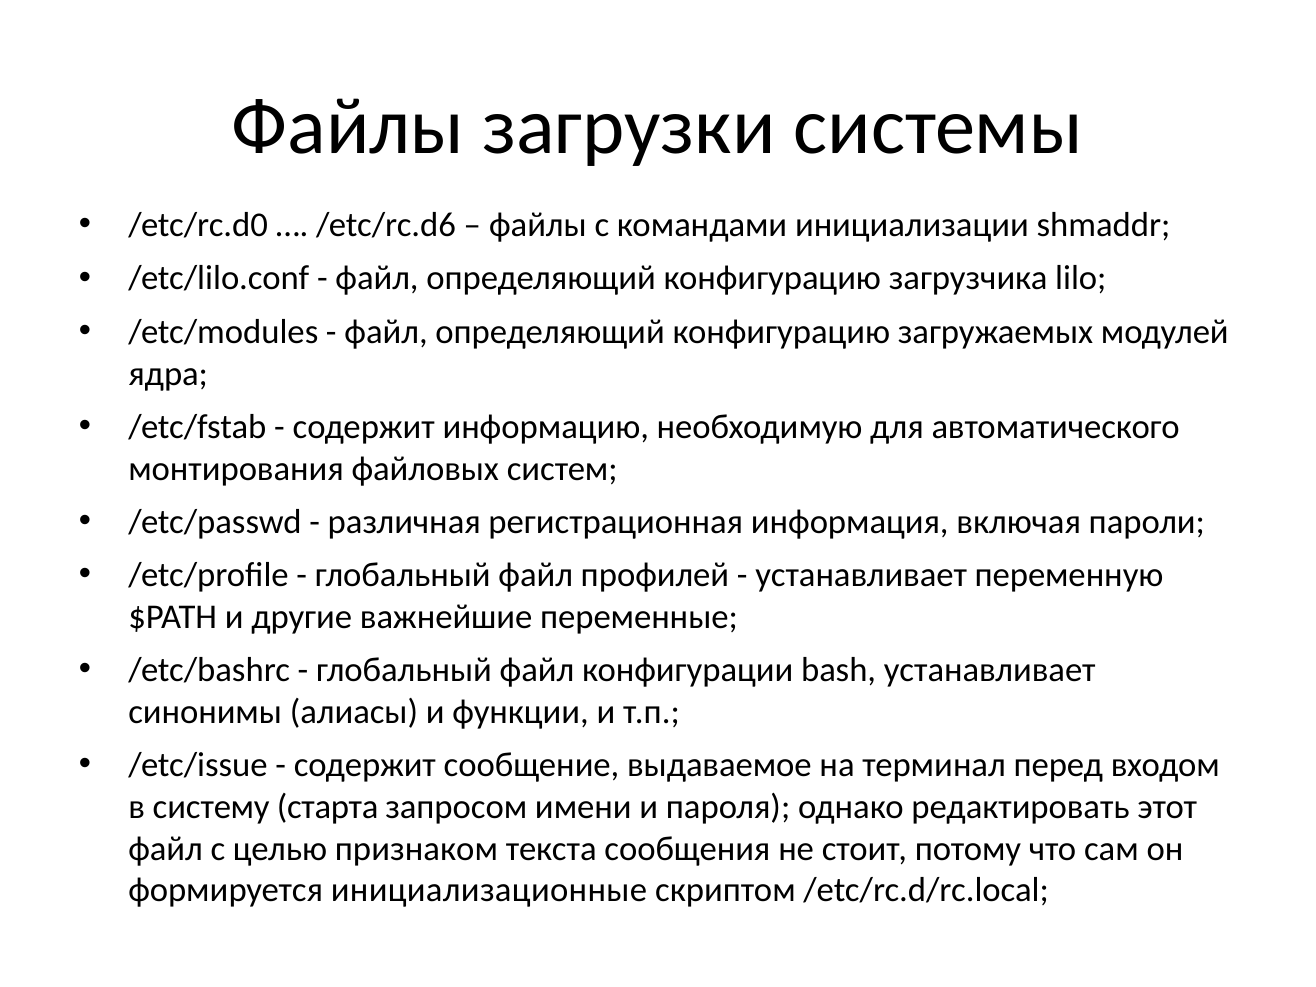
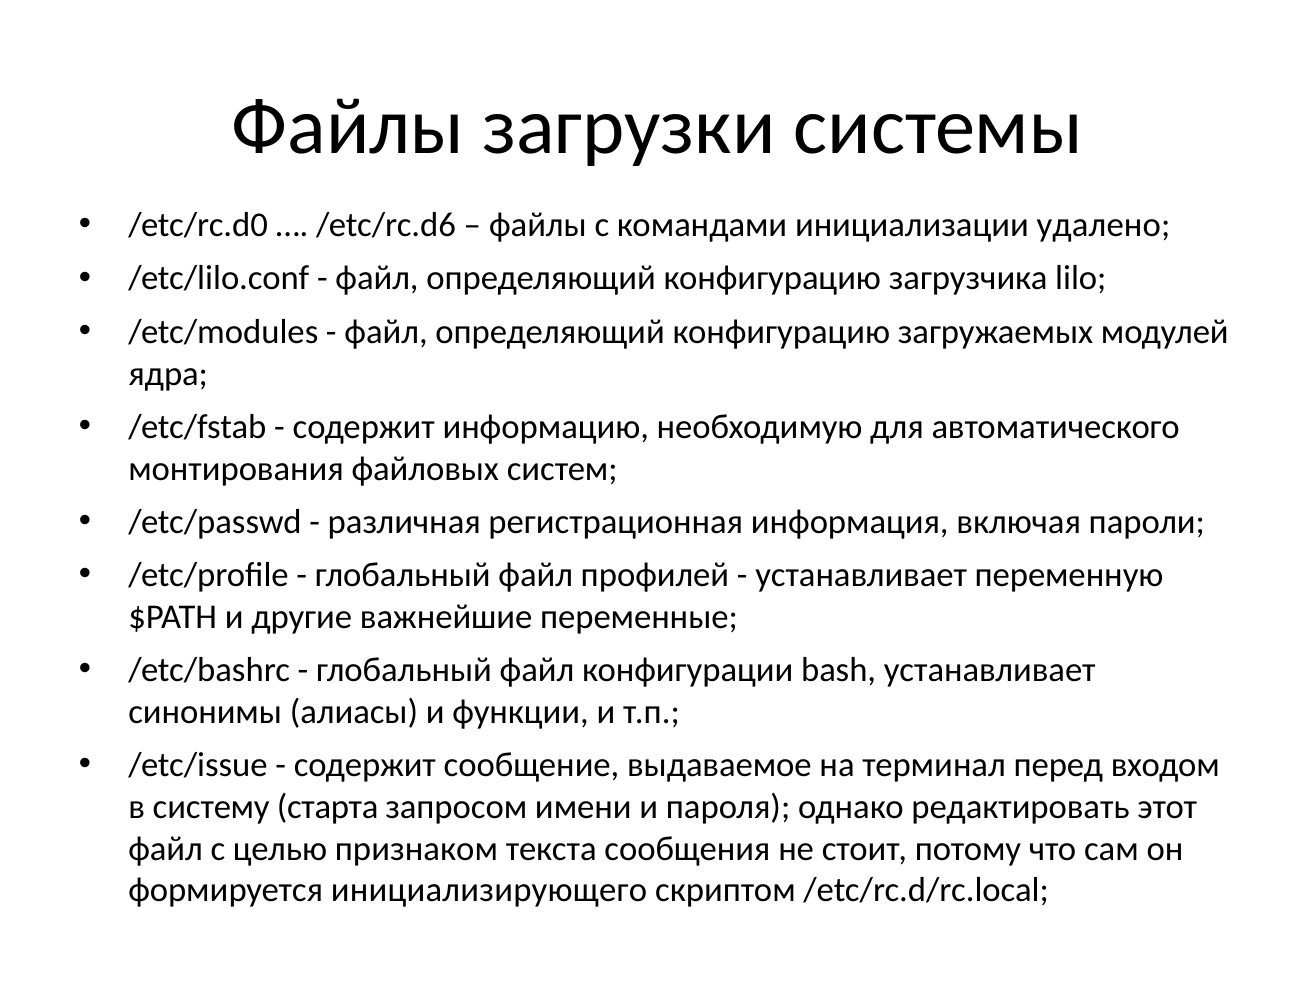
shmaddr: shmaddr -> удалено (1103, 225)
инициализационные: инициализационные -> инициализирующего (489, 890)
